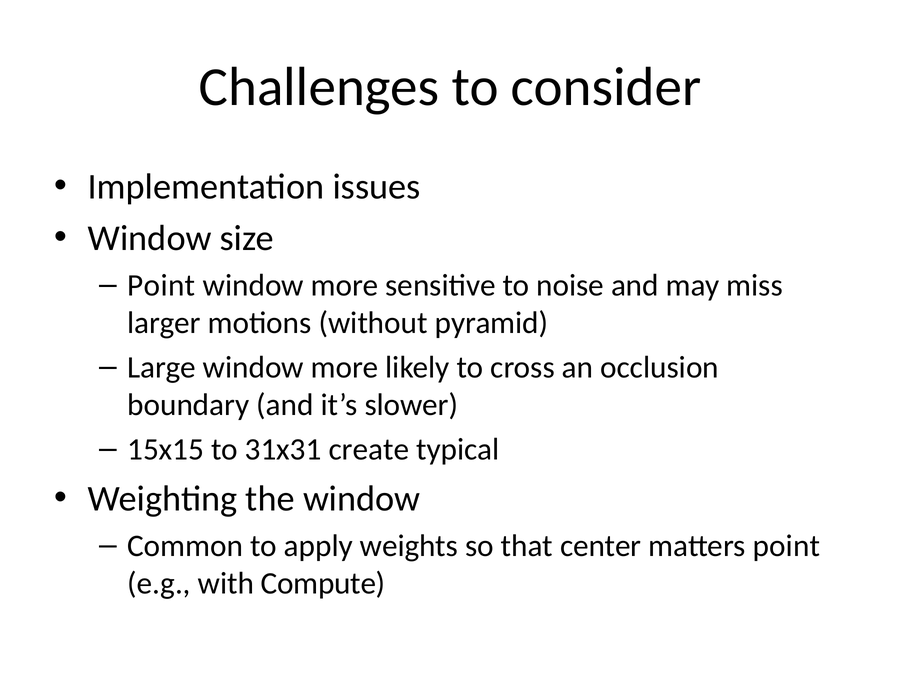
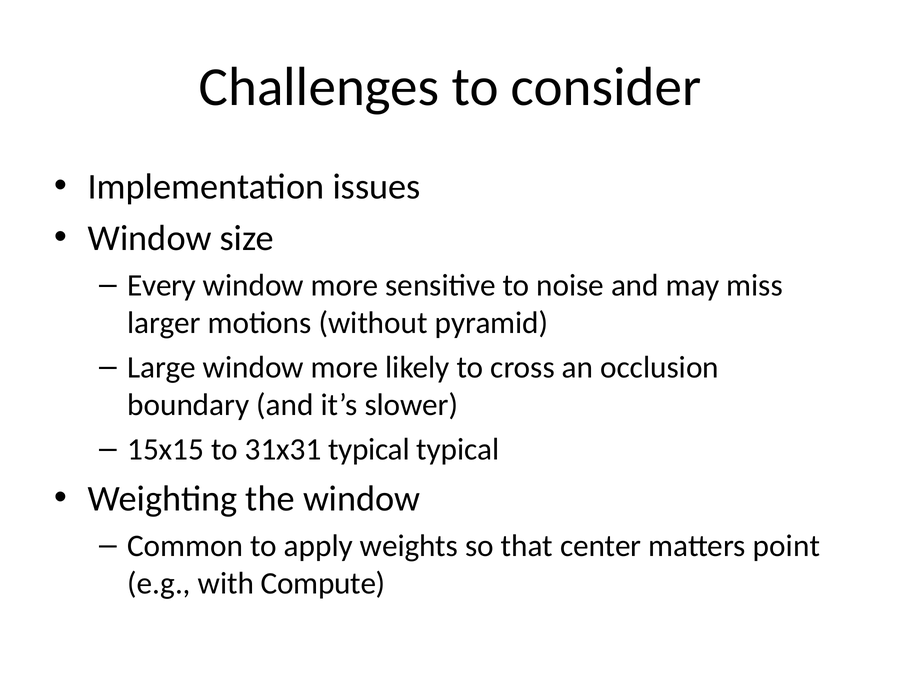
Point: Point -> Every (162, 285)
31x31 create: create -> typical (369, 449)
